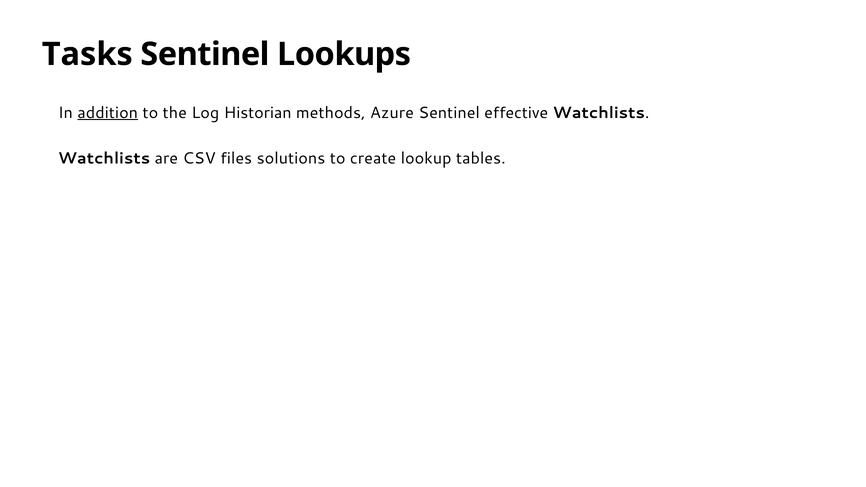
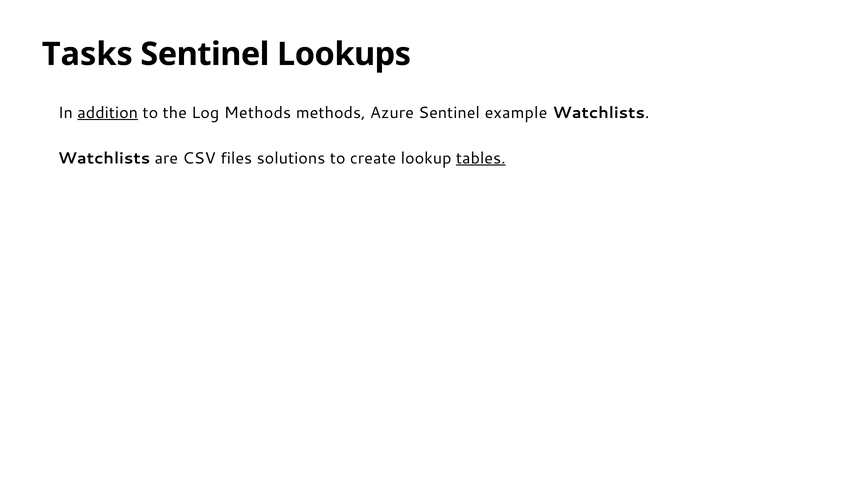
Log Historian: Historian -> Methods (258, 113)
effective: effective -> example (516, 113)
tables underline: none -> present (481, 158)
